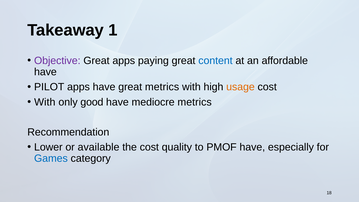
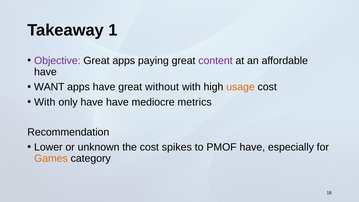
content colour: blue -> purple (215, 61)
PILOT: PILOT -> WANT (49, 87)
great metrics: metrics -> without (162, 87)
only good: good -> have (92, 102)
available: available -> unknown (99, 147)
quality: quality -> spikes (177, 147)
Games colour: blue -> orange (51, 158)
